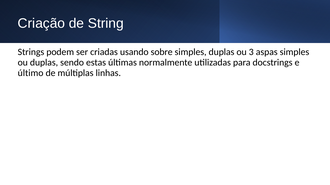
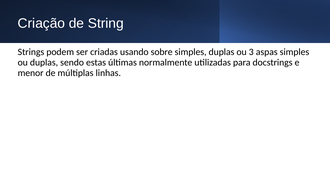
último: último -> menor (31, 73)
